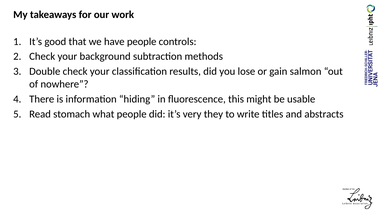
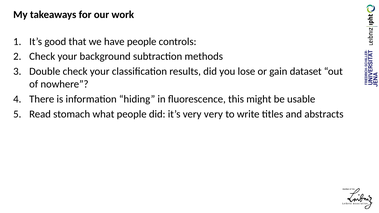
salmon: salmon -> dataset (306, 71)
very they: they -> very (213, 114)
